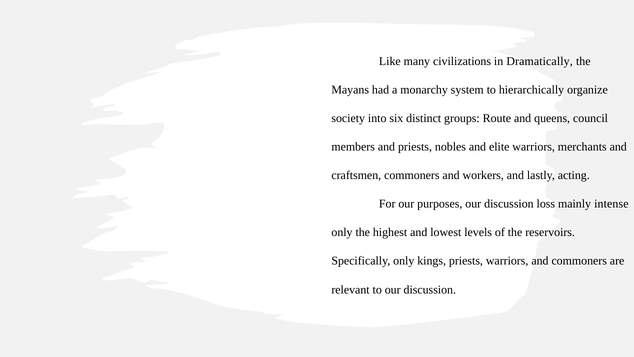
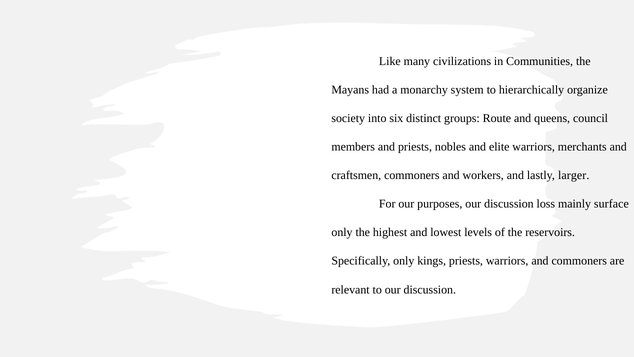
Dramatically: Dramatically -> Communities (540, 61)
acting: acting -> larger (574, 175)
intense: intense -> surface (611, 204)
